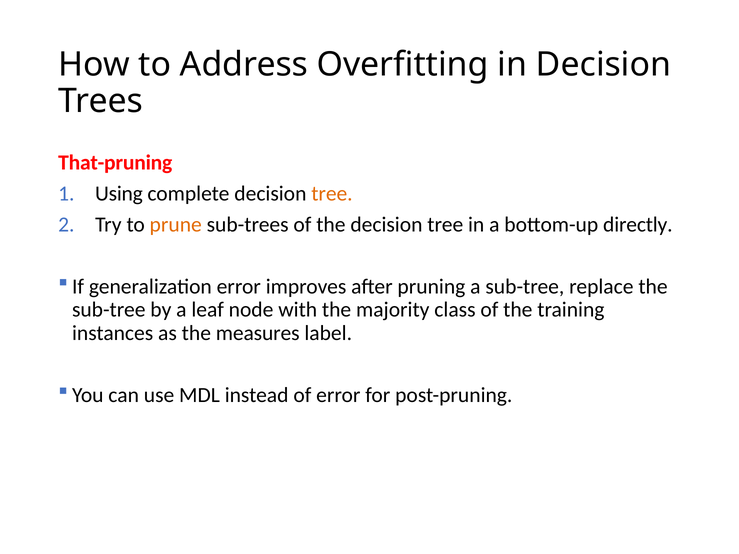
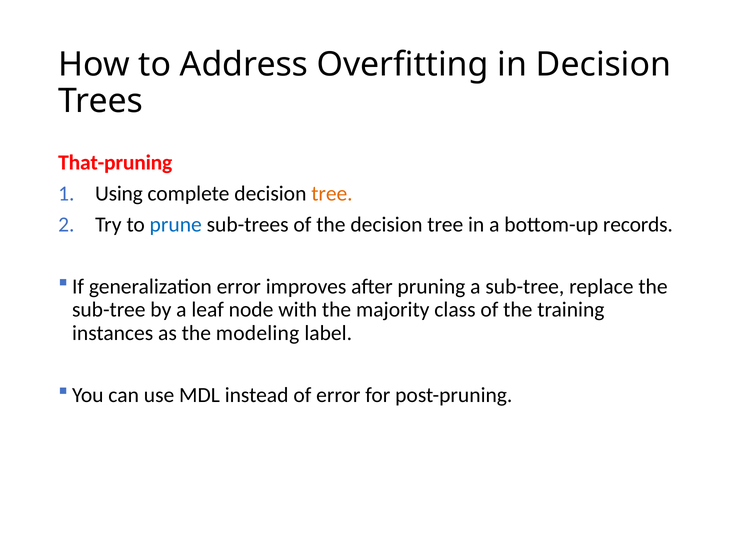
prune colour: orange -> blue (176, 225)
directly: directly -> records (638, 225)
measures: measures -> modeling (258, 333)
